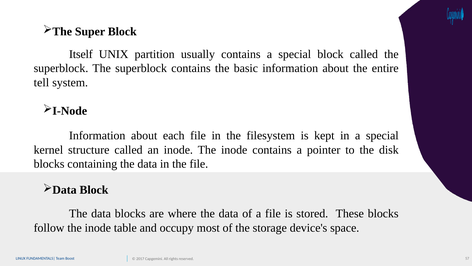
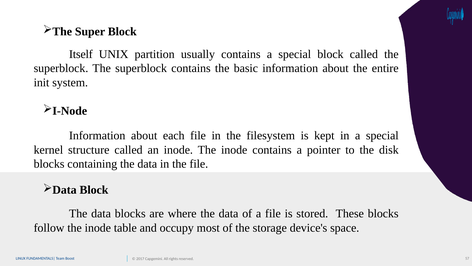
tell: tell -> init (42, 82)
